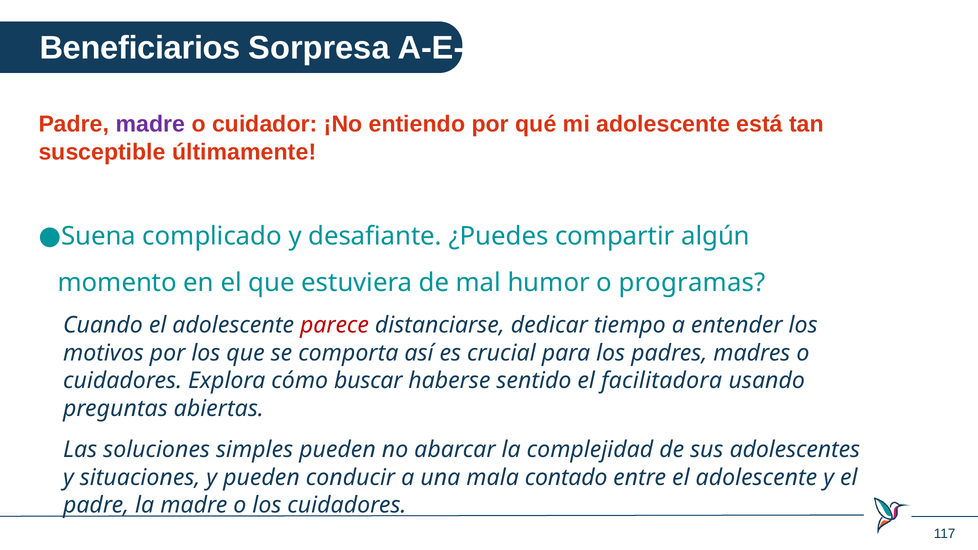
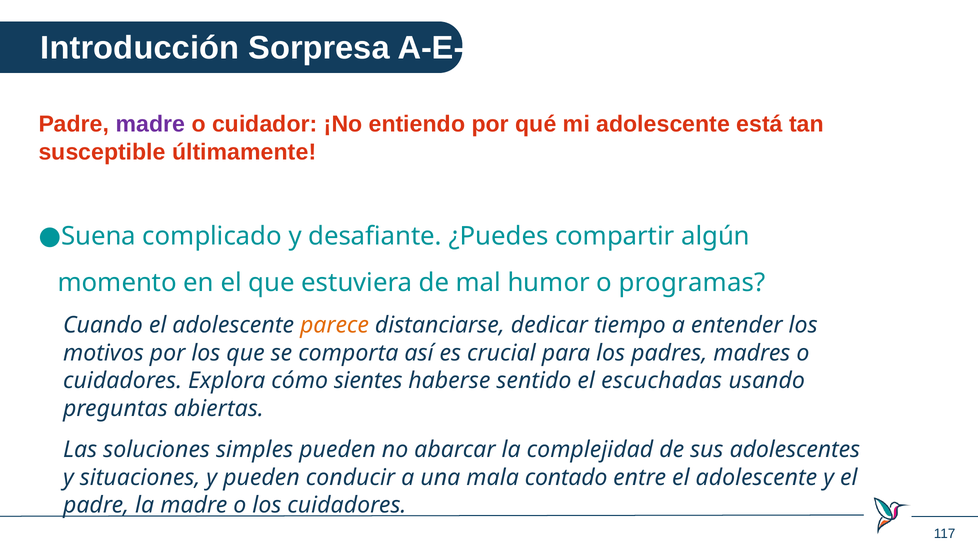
Beneficiarios: Beneficiarios -> Introducción (140, 48)
parece colour: red -> orange (334, 325)
buscar: buscar -> sientes (368, 381)
facilitadora: facilitadora -> escuchadas (662, 381)
